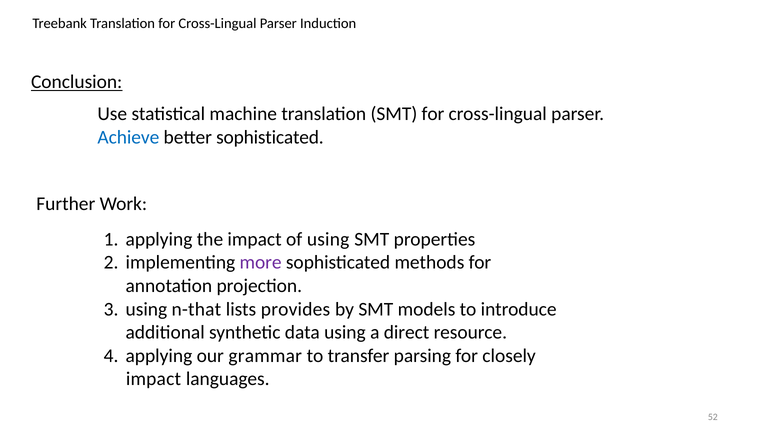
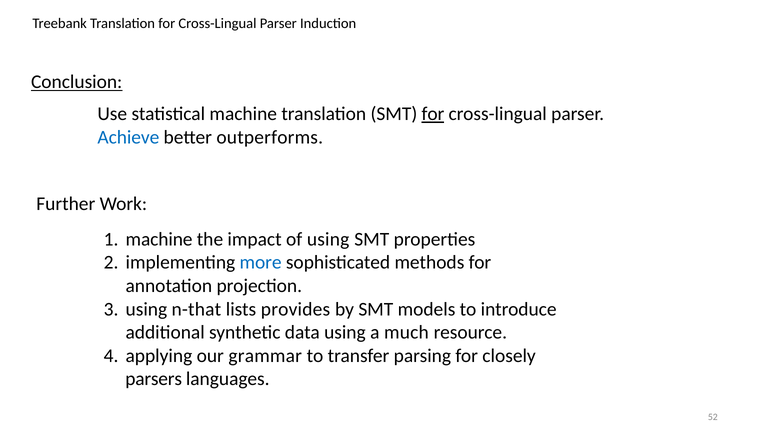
for underline: none -> present (433, 114)
better sophisticated: sophisticated -> outperforms (270, 137)
applying: applying -> machine (159, 239)
more colour: purple -> blue (261, 263)
direct: direct -> much (406, 332)
impact: impact -> parsers (154, 379)
